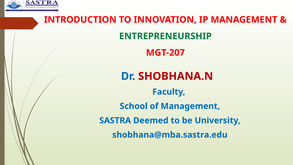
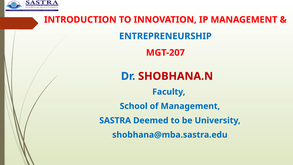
ENTREPRENEURSHIP colour: green -> blue (165, 36)
